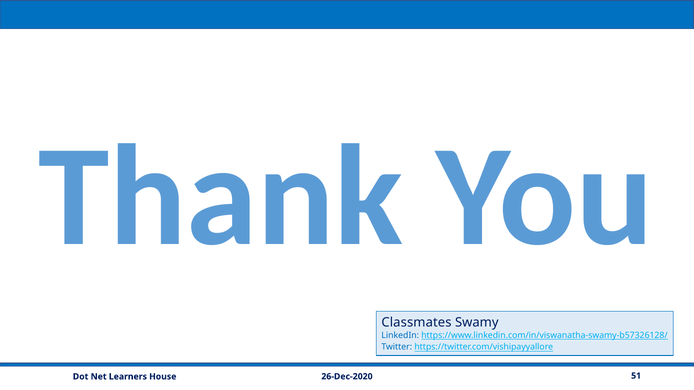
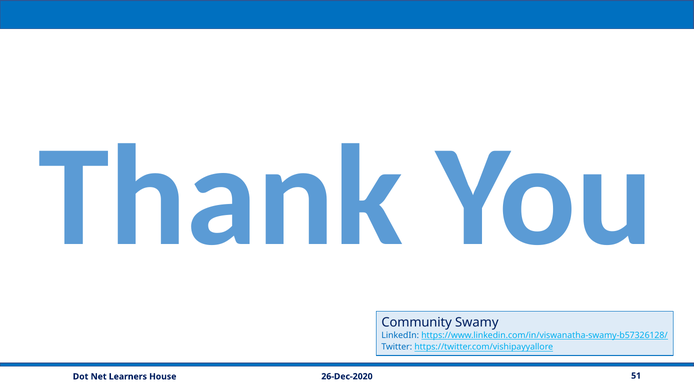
Classmates: Classmates -> Community (417, 323)
